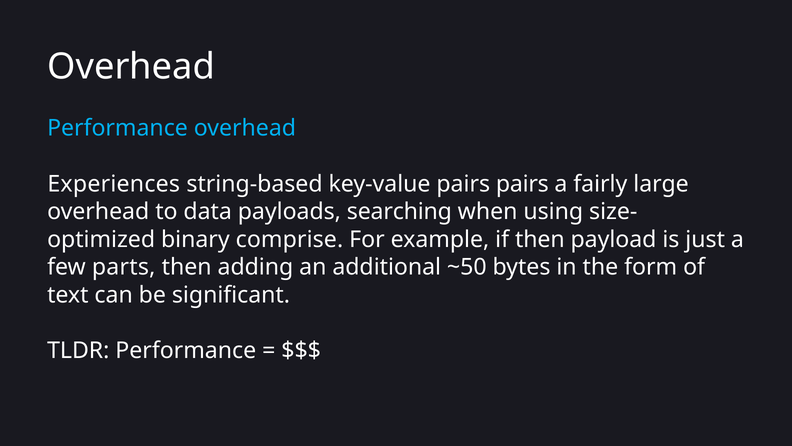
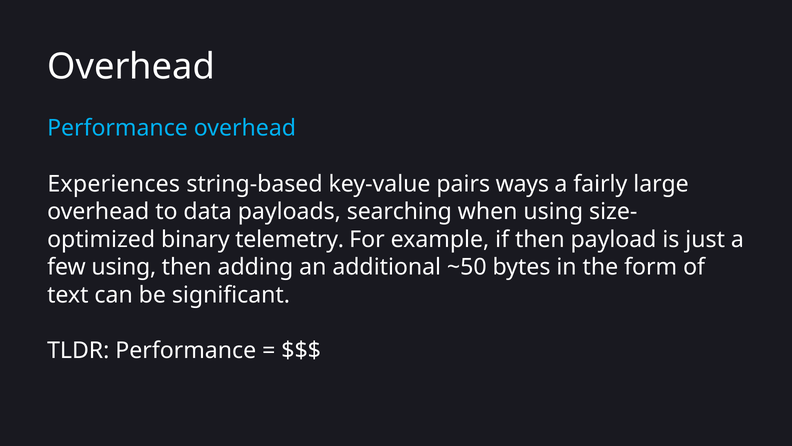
pairs pairs: pairs -> ways (522, 184)
comprise: comprise -> telemetry (290, 239)
few parts: parts -> using (124, 267)
